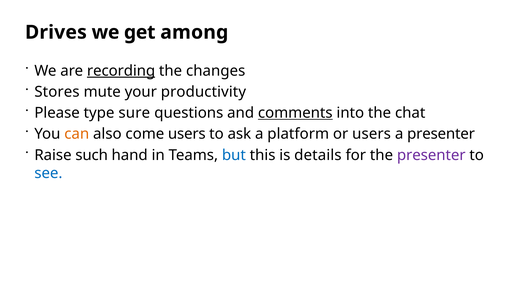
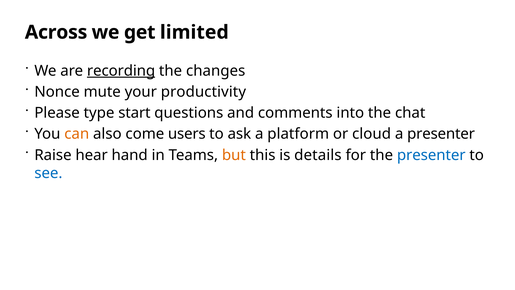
Drives: Drives -> Across (56, 32)
among: among -> limited (194, 32)
Stores: Stores -> Nonce (57, 92)
sure: sure -> start (134, 113)
comments underline: present -> none (295, 113)
or users: users -> cloud (372, 134)
such: such -> hear (92, 155)
but colour: blue -> orange (234, 155)
presenter colour: purple -> blue (431, 155)
